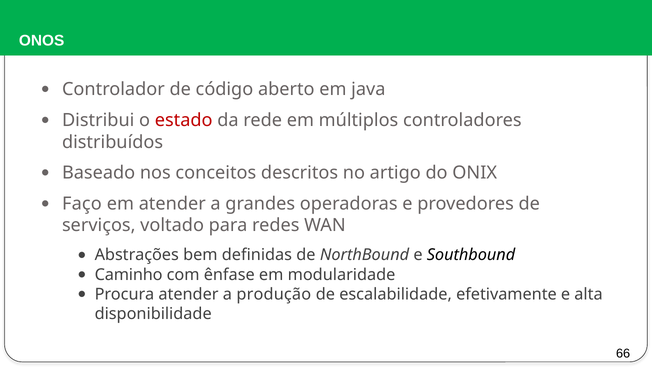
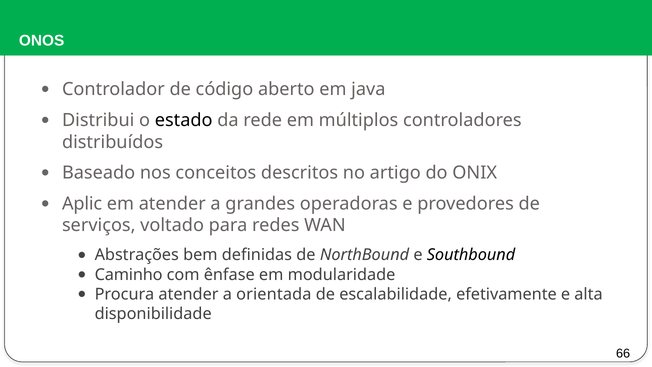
estado colour: red -> black (184, 120)
Faço: Faço -> Aplic (82, 204)
produção: produção -> orientada (274, 294)
